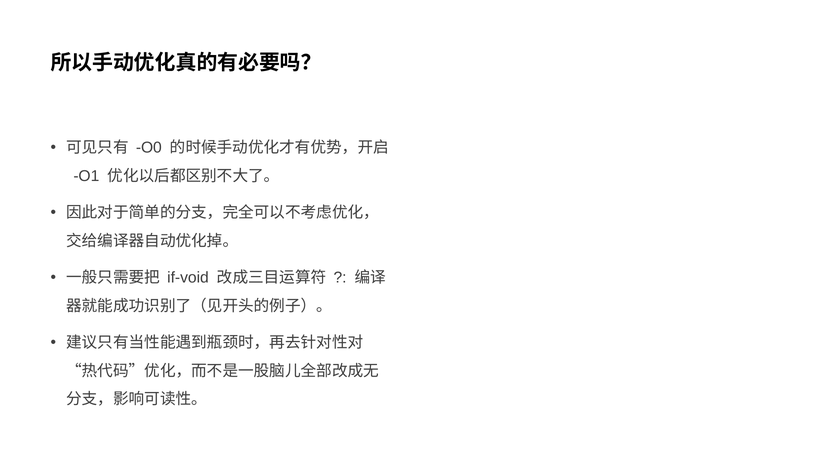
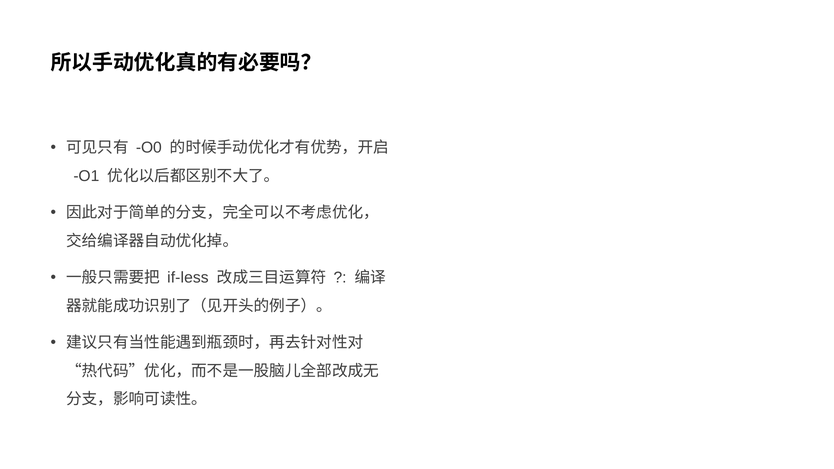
if-void: if-void -> if-less (188, 278)
